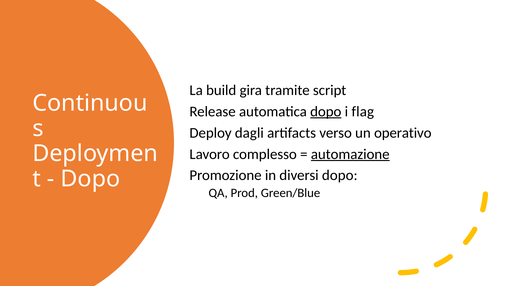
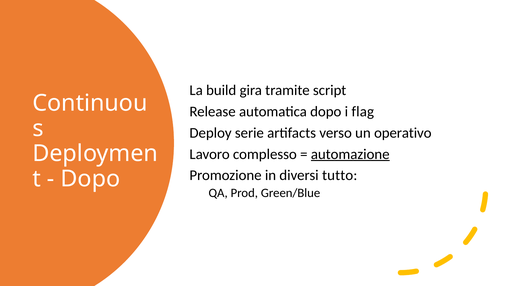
dopo underline: present -> none (326, 112)
dagli: dagli -> serie (249, 133)
diversi dopo: dopo -> tutto (340, 176)
